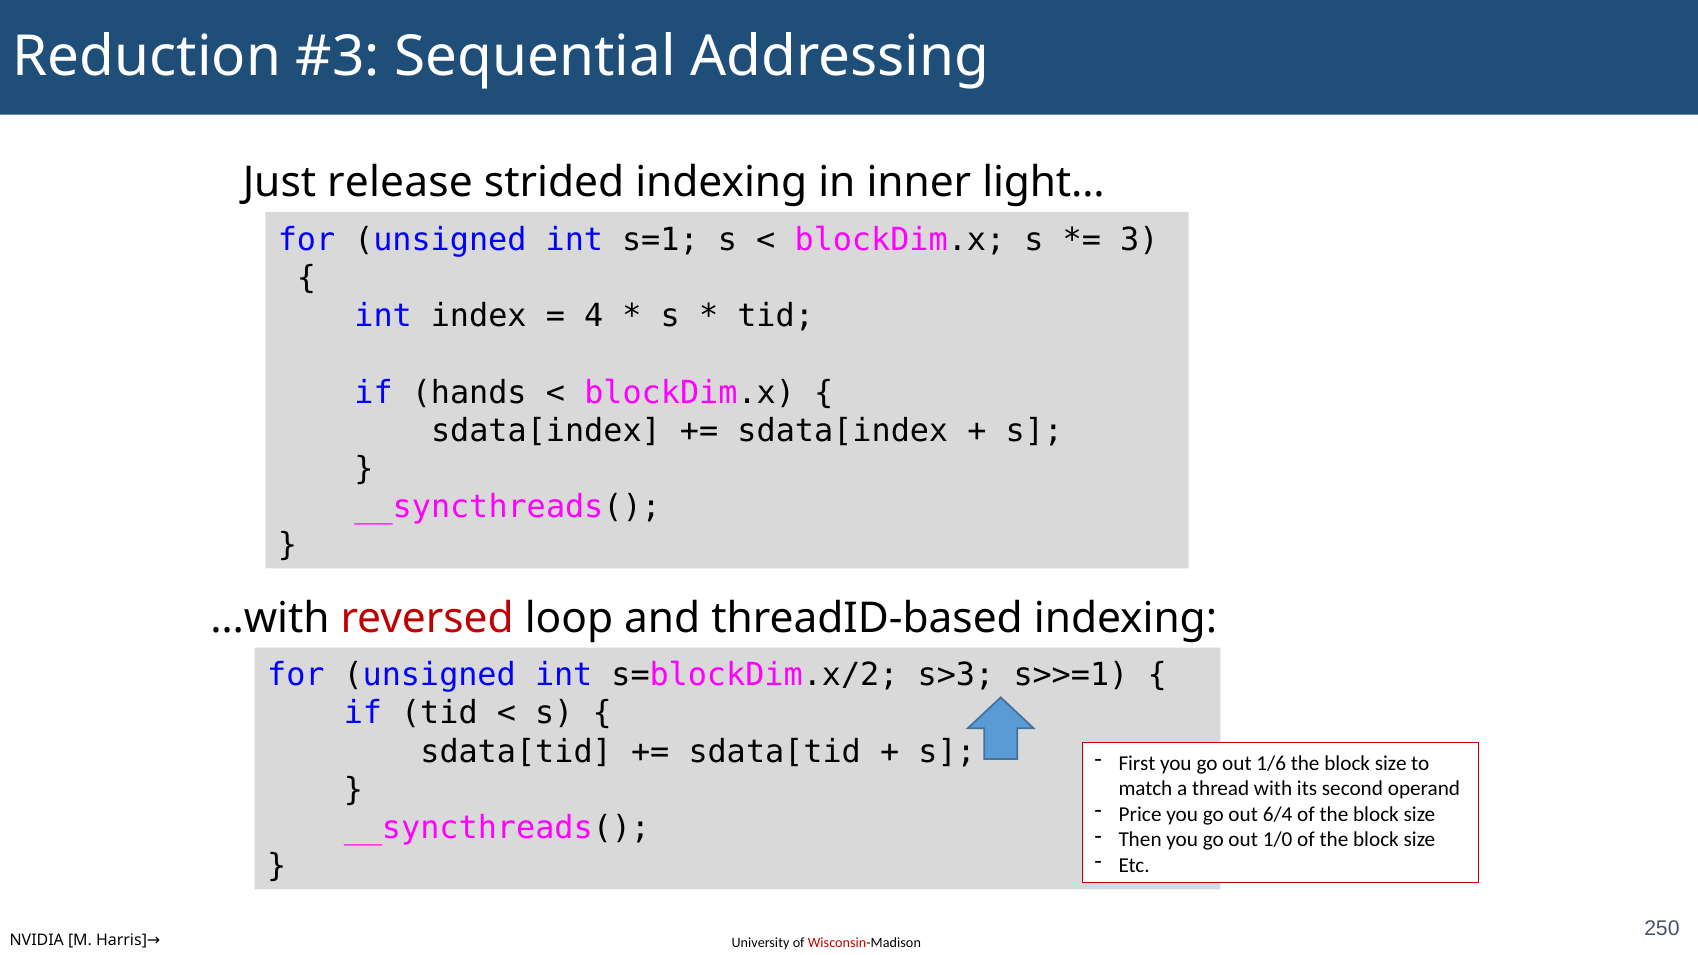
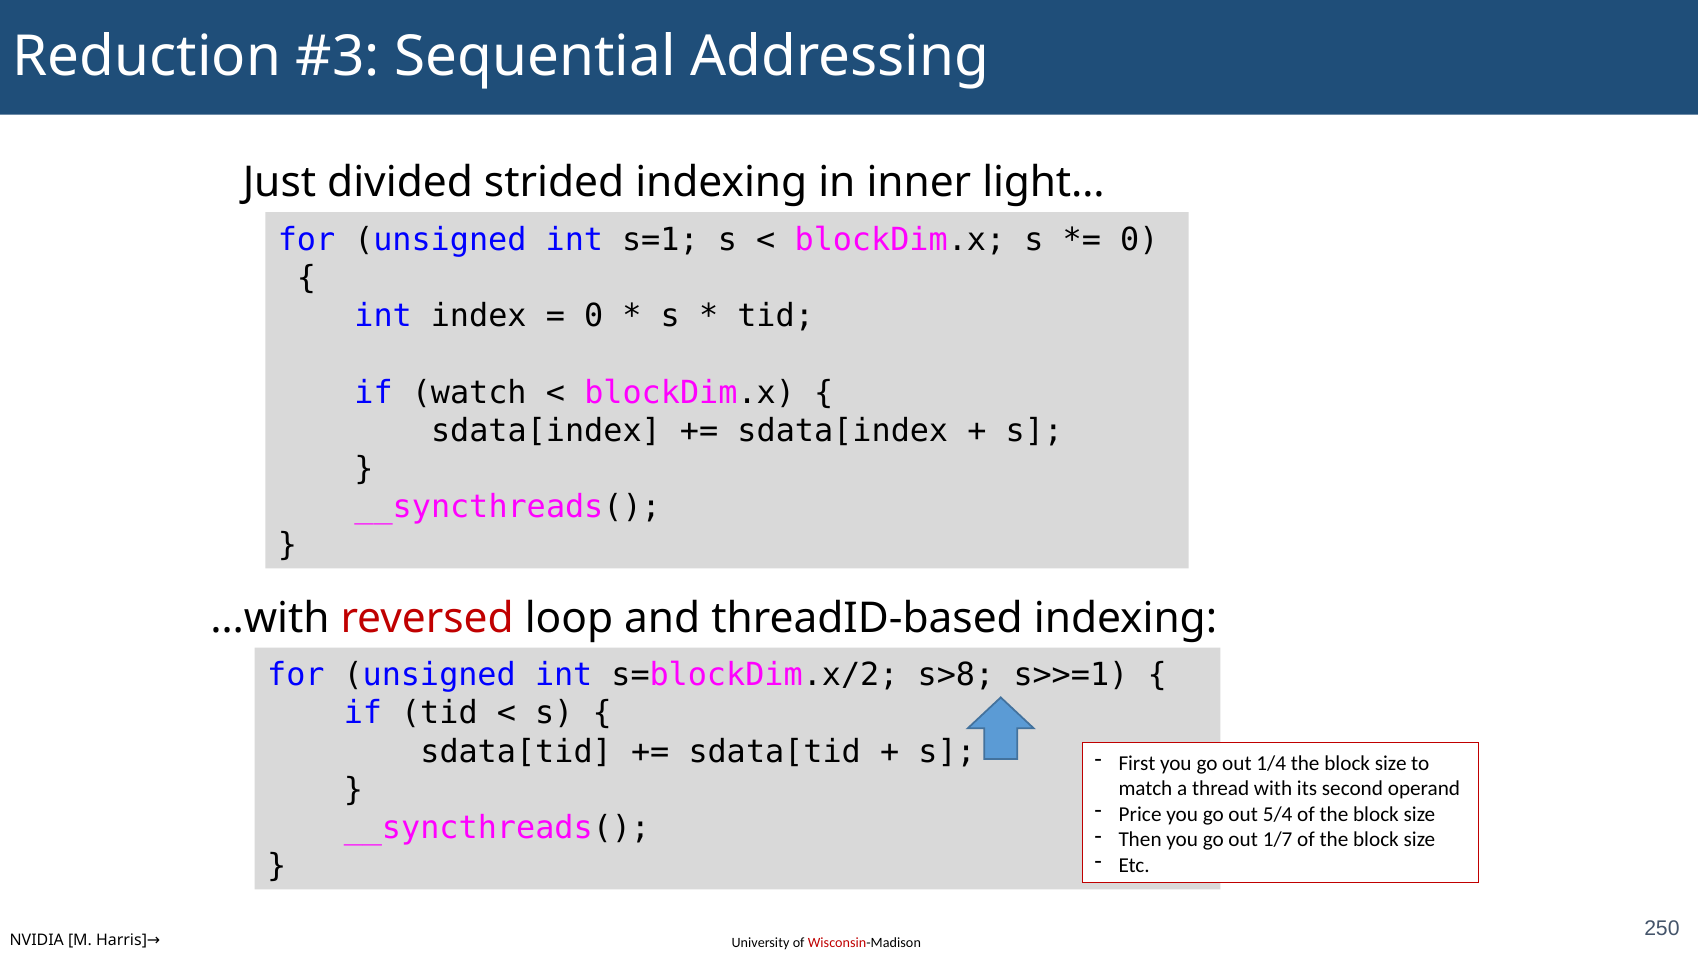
release: release -> divided (400, 183)
3: 3 -> 0 (1139, 240)
4: 4 -> 0 (594, 316)
hands: hands -> watch (469, 393)
s>3: s>3 -> s>8 (956, 675)
1/6: 1/6 -> 1/4 (1271, 763)
6/4: 6/4 -> 5/4 (1278, 814)
1/0: 1/0 -> 1/7 (1278, 840)
